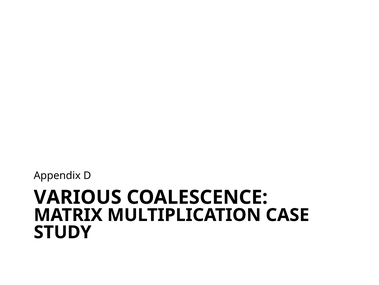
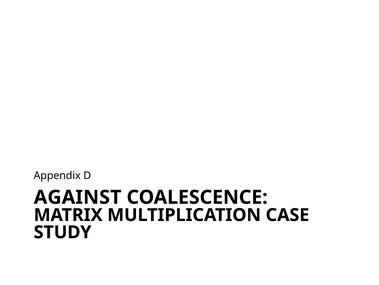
VARIOUS: VARIOUS -> AGAINST (78, 197)
